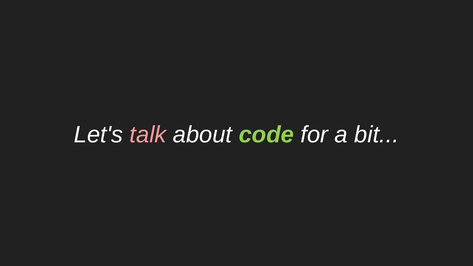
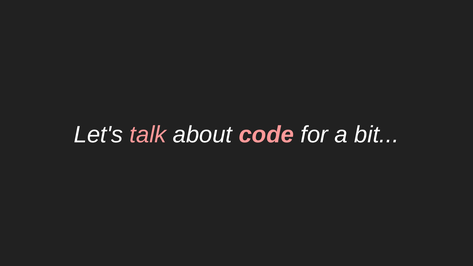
code colour: light green -> pink (266, 135)
